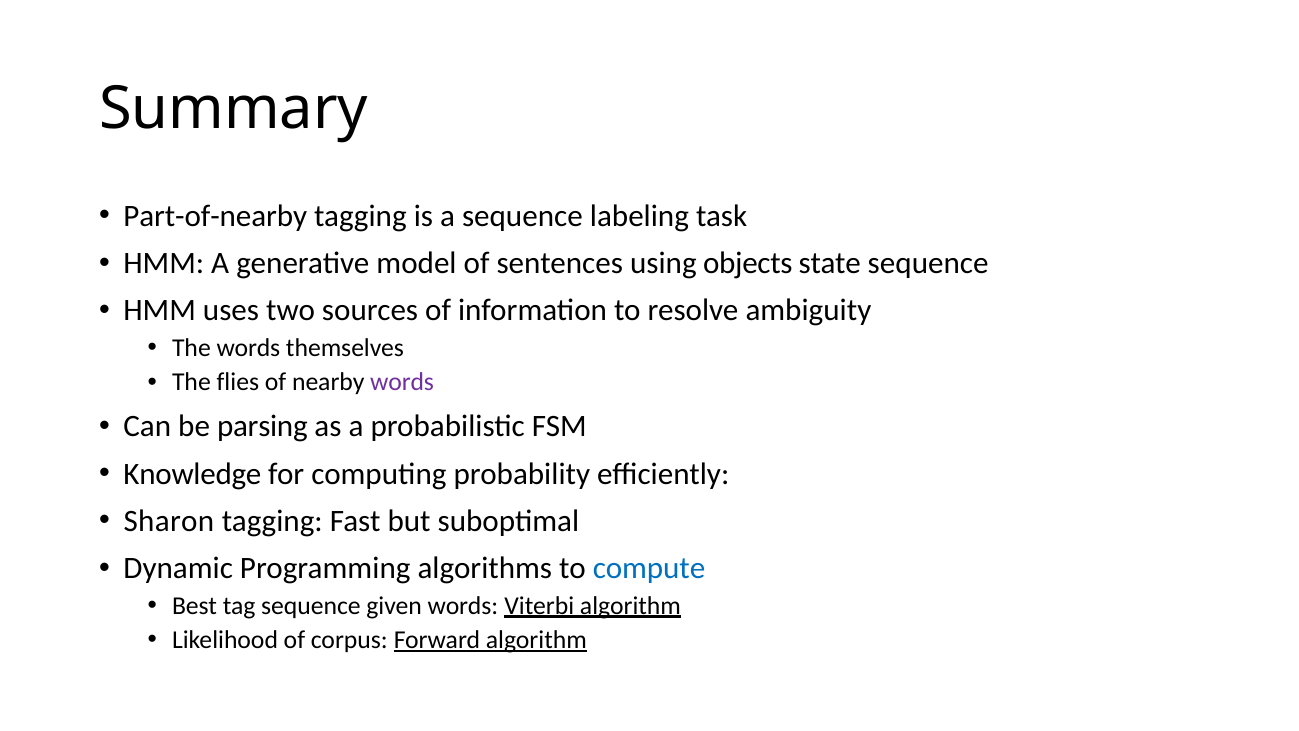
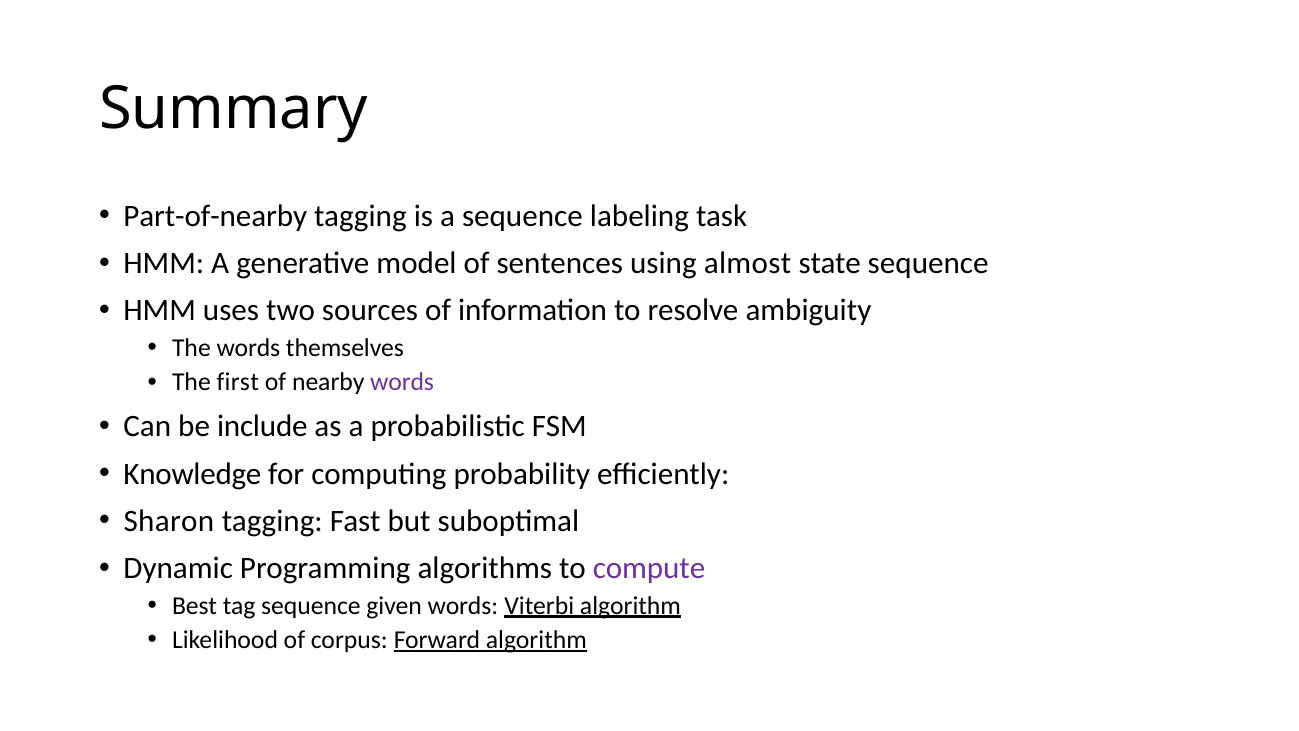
objects: objects -> almost (747, 263)
flies: flies -> first (238, 382)
parsing: parsing -> include (262, 426)
compute colour: blue -> purple (649, 568)
